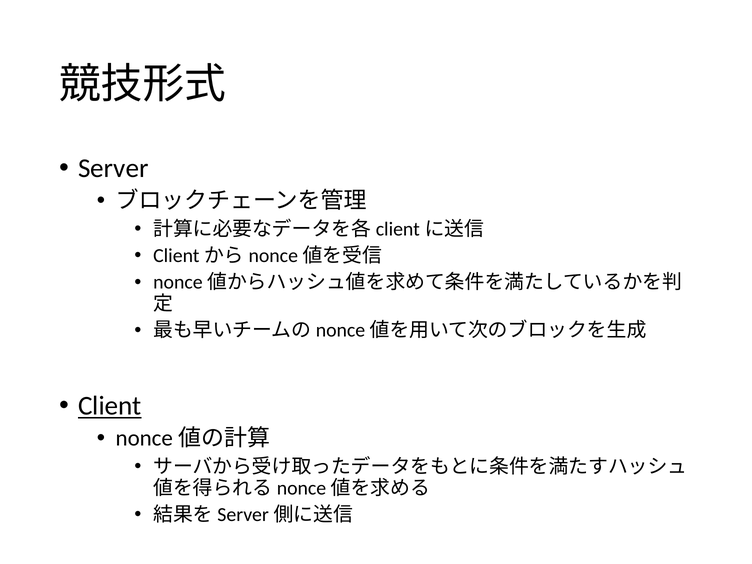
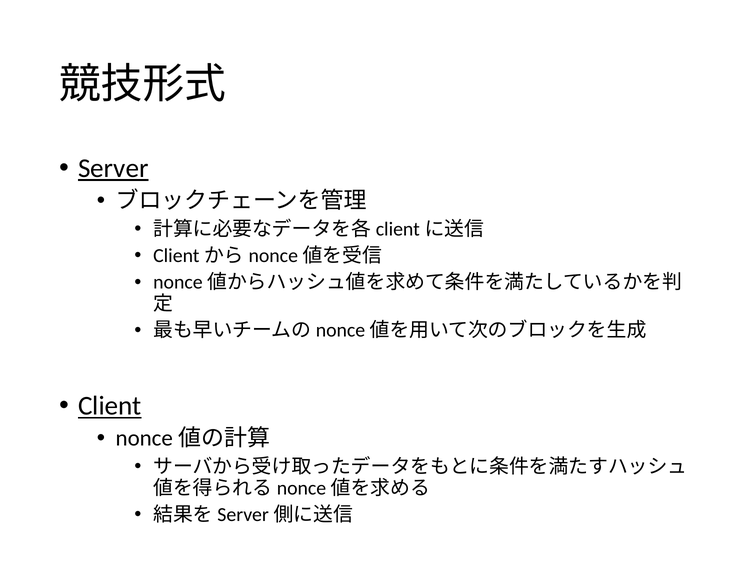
Server underline: none -> present (113, 168)
